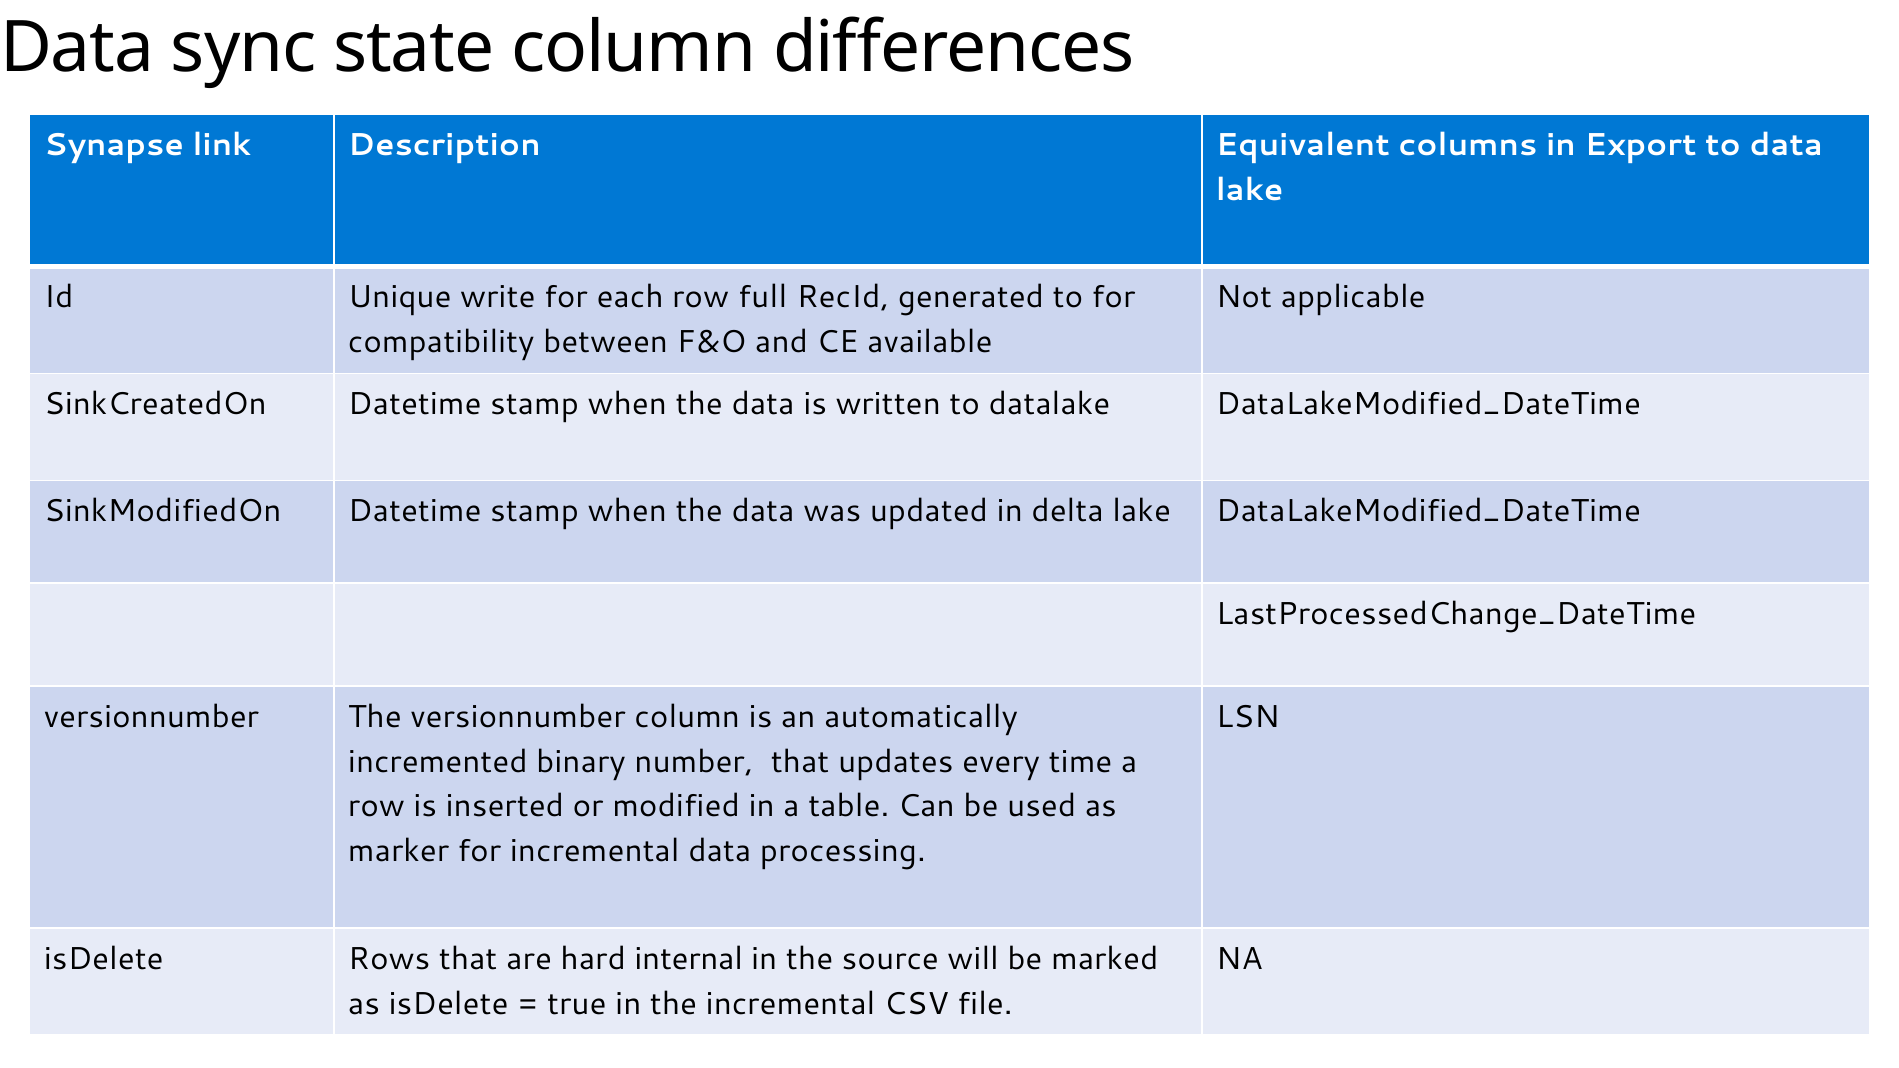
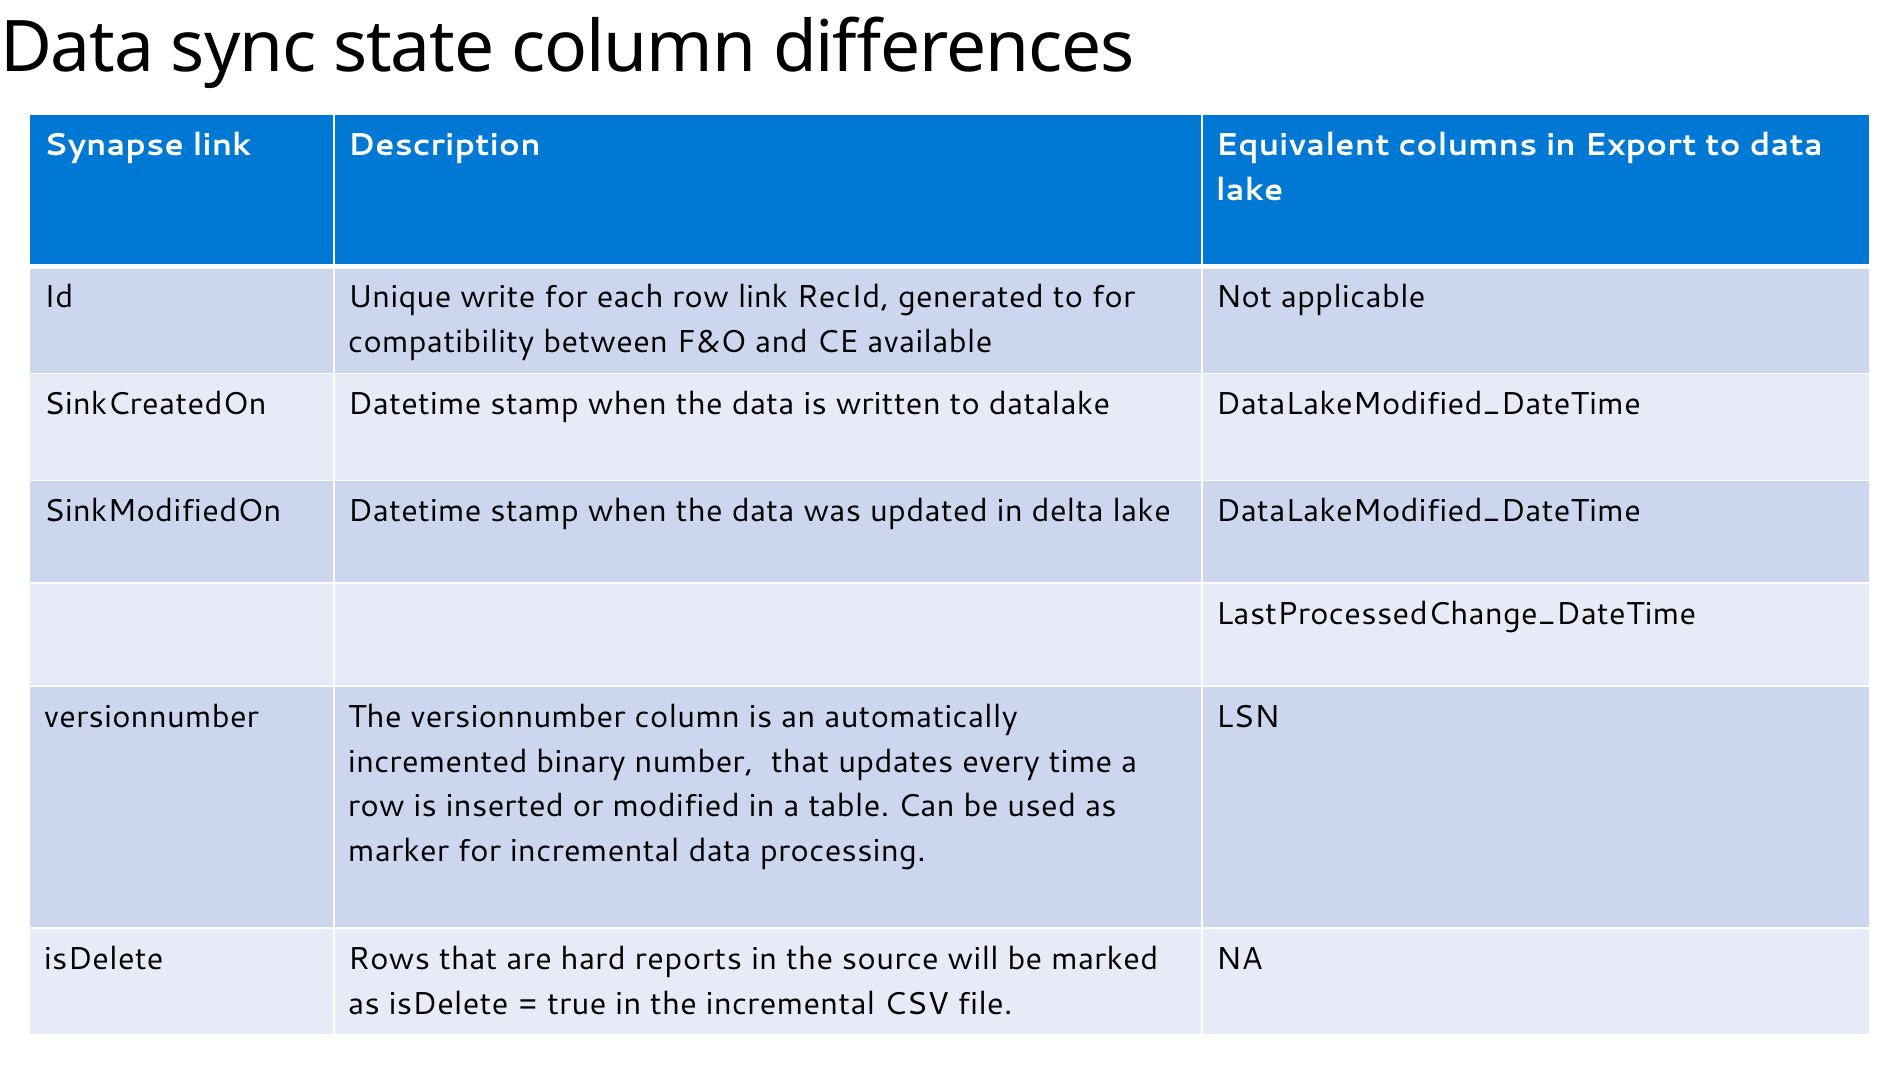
full: full -> link (763, 298)
internal: internal -> reports (688, 959)
